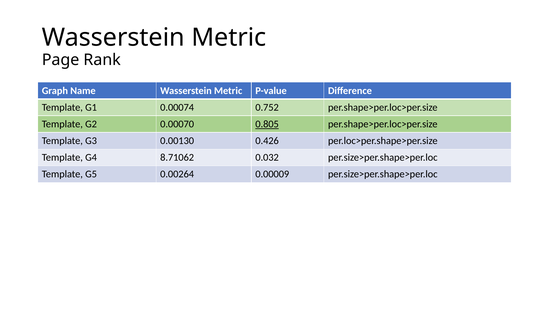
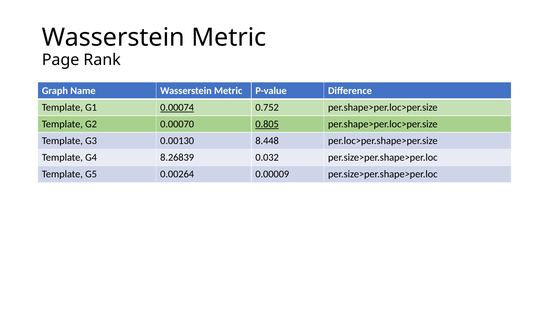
0.00074 underline: none -> present (177, 107)
0.426: 0.426 -> 8.448 (267, 141)
8.71062: 8.71062 -> 8.26839 (177, 157)
